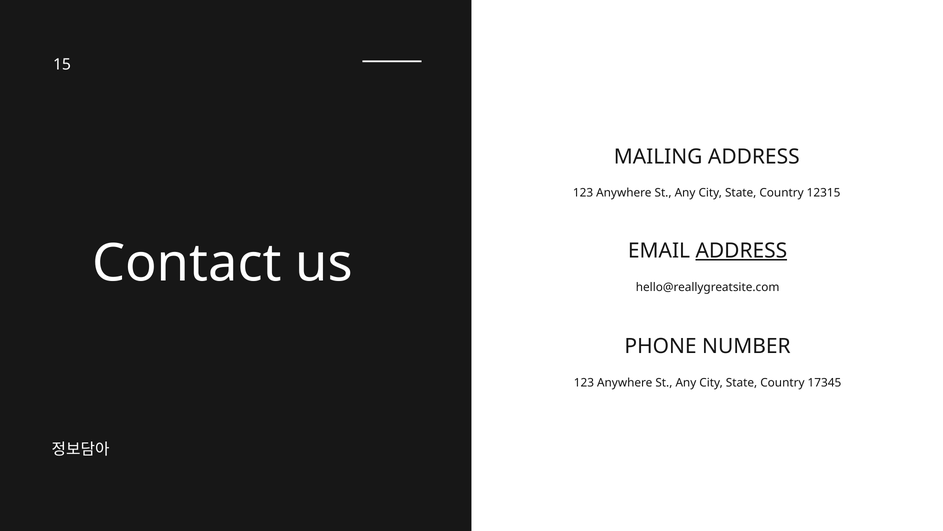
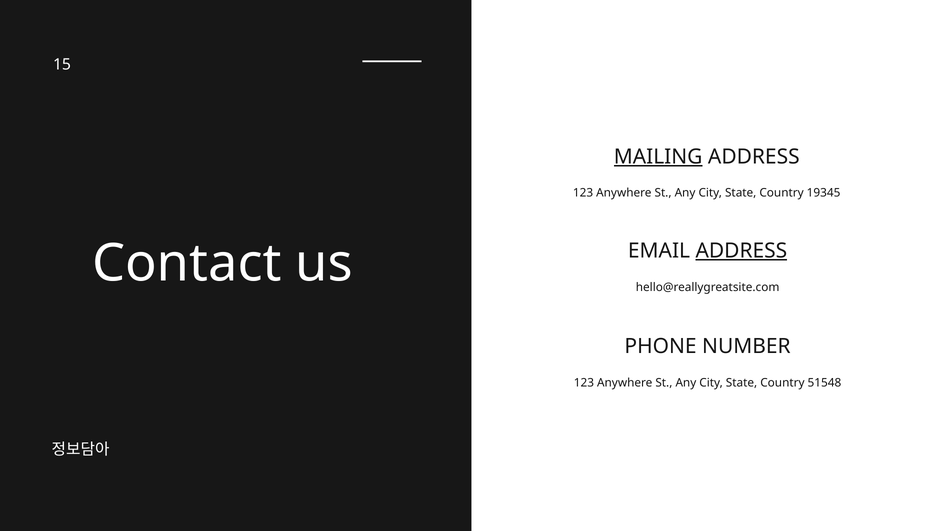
MAILING underline: none -> present (658, 157)
12315: 12315 -> 19345 (824, 193)
17345: 17345 -> 51548 (824, 382)
